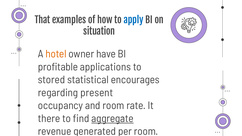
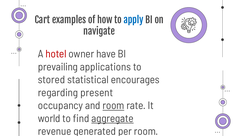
That: That -> Cart (42, 20)
situation: situation -> navigate (99, 32)
hotel colour: orange -> red (56, 54)
profitable: profitable -> prevailing (58, 67)
room underline: none -> present (113, 106)
there: there -> world (49, 119)
